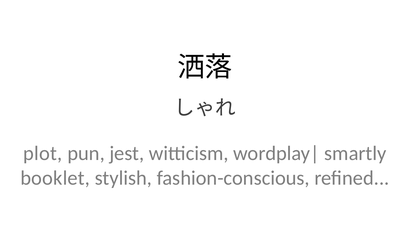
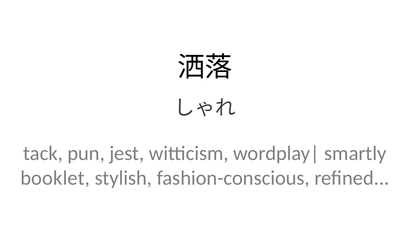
plot: plot -> tack (43, 153)
